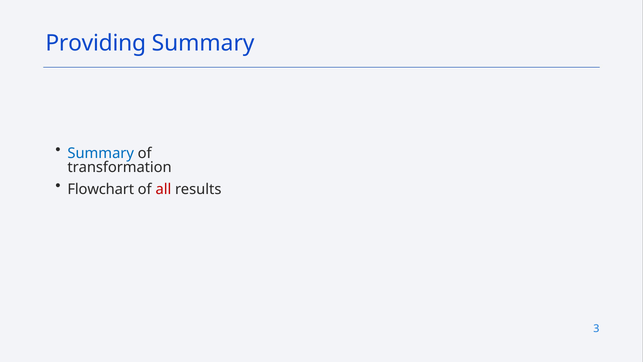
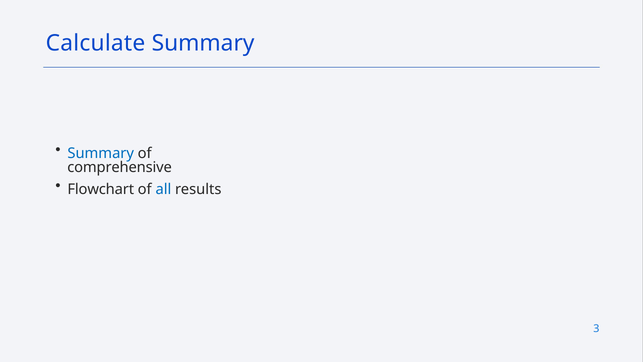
Providing: Providing -> Calculate (95, 43)
transformation: transformation -> comprehensive (120, 167)
all colour: red -> blue (163, 189)
